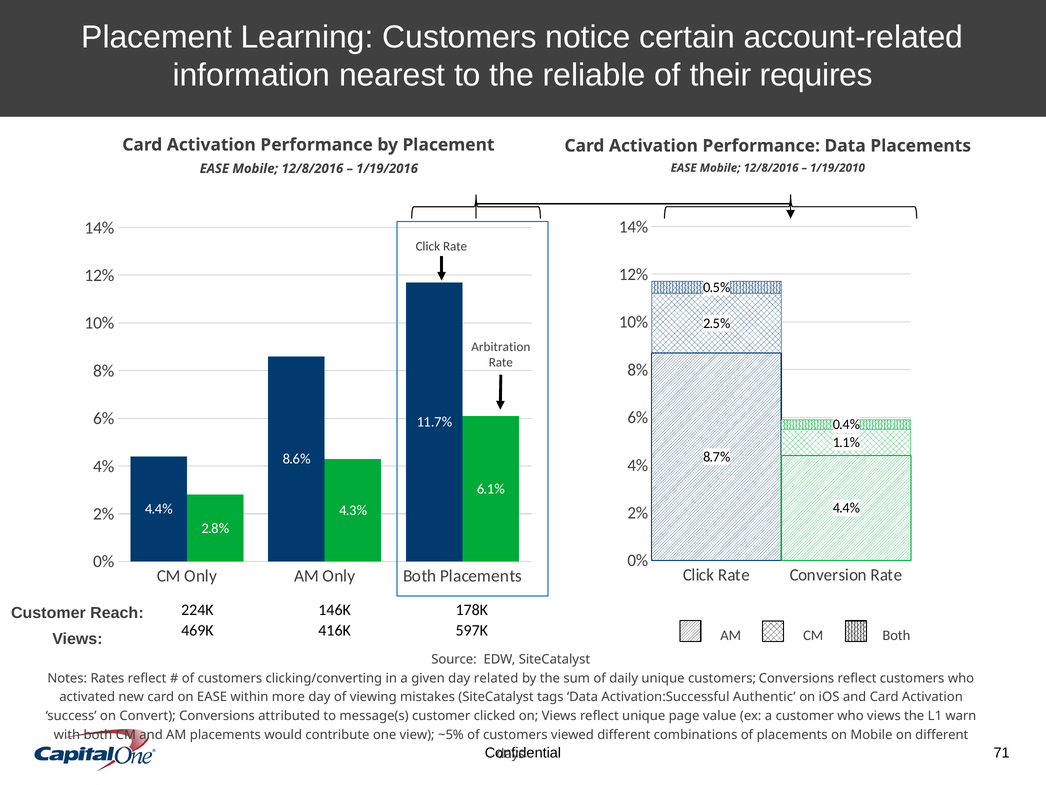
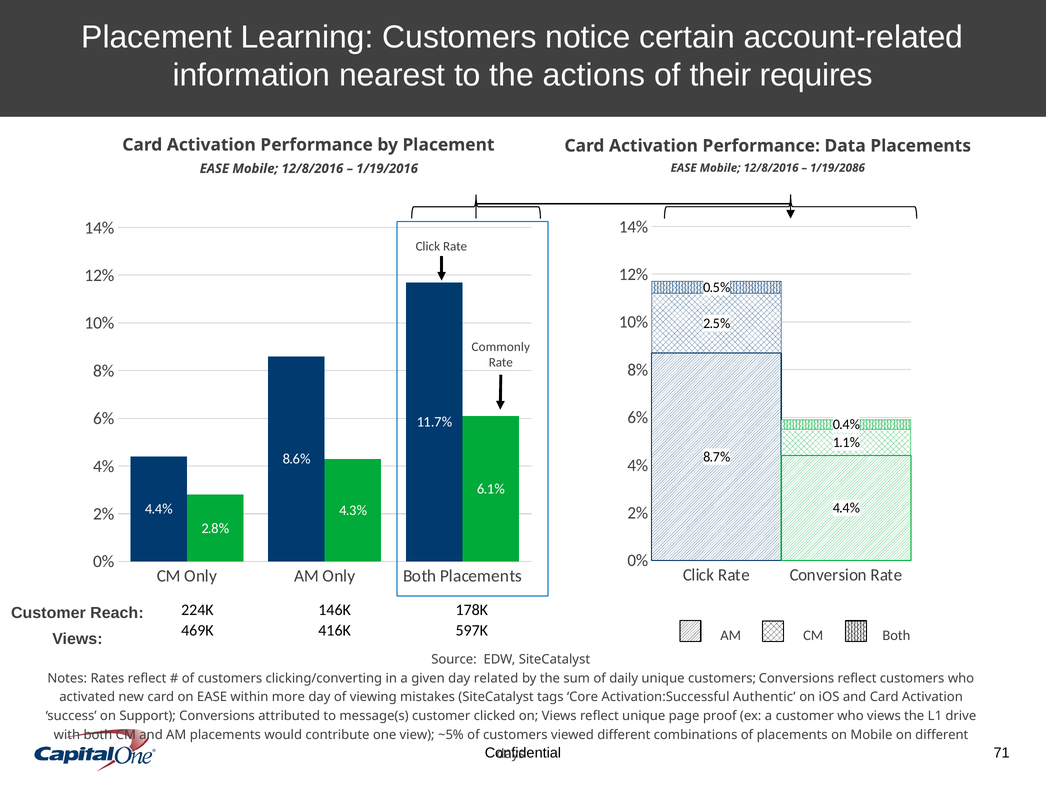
reliable: reliable -> actions (594, 75)
1/19/2010: 1/19/2010 -> 1/19/2086 (837, 168)
Arbitration: Arbitration -> Commonly (501, 347)
tags Data: Data -> Core (582, 697)
Convert: Convert -> Support (148, 715)
value: value -> proof (720, 715)
warn: warn -> drive (961, 715)
